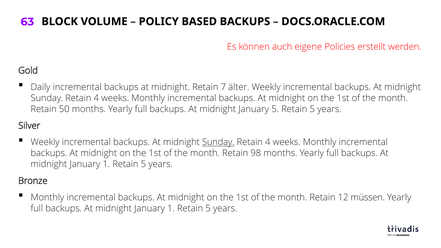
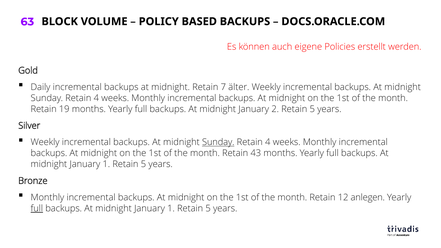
50: 50 -> 19 (64, 109)
January 5: 5 -> 2 (275, 109)
98: 98 -> 43 (256, 153)
müssen: müssen -> anlegen (368, 197)
full underline: none -> present (37, 208)
